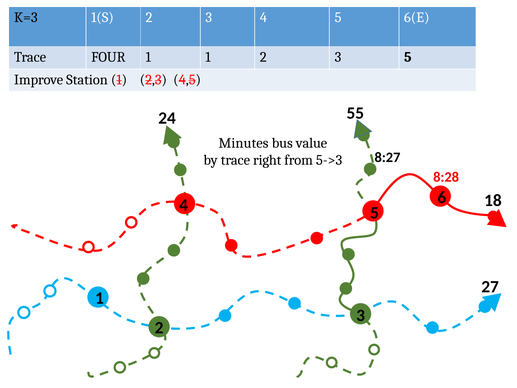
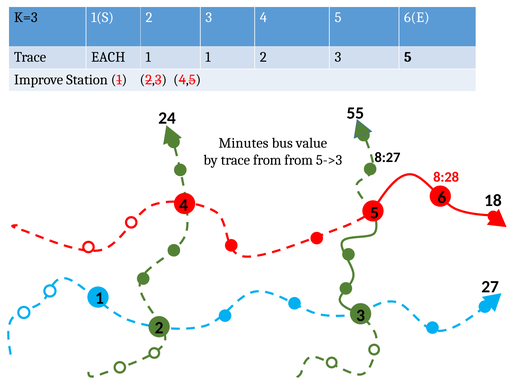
FOUR: FOUR -> EACH (108, 57)
trace right: right -> from (267, 160)
